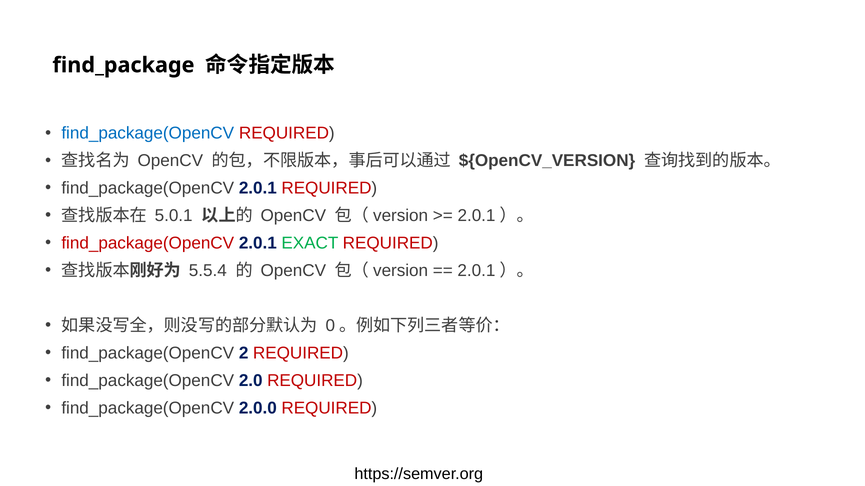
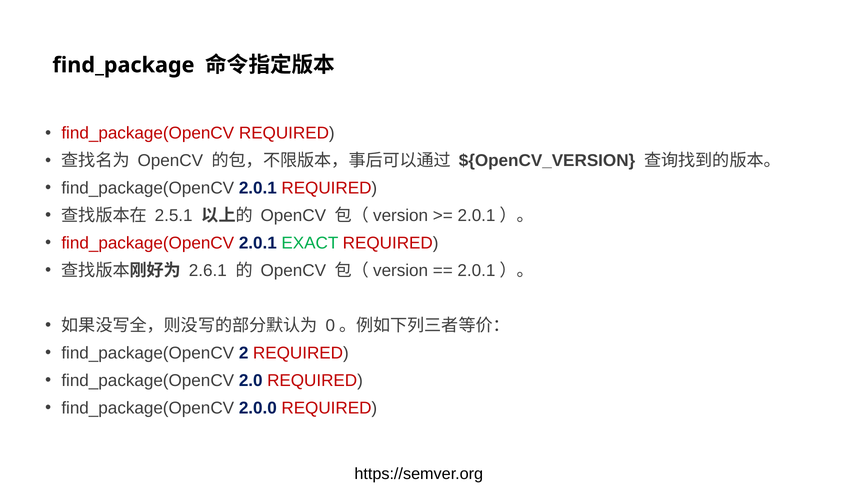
find_package(OpenCV colour: blue -> red (148, 133)
5.0.1: 5.0.1 -> 2.5.1 (174, 216)
5.5.4: 5.5.4 -> 2.6.1 (208, 271)
